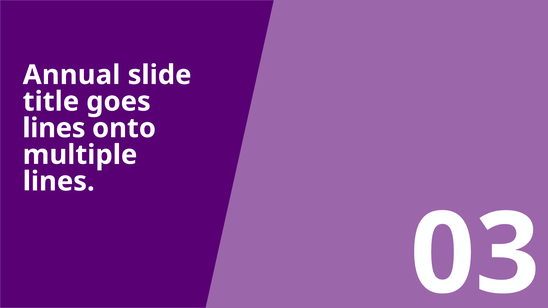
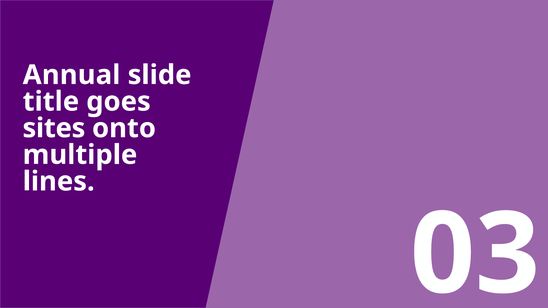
lines: lines -> sites (54, 128)
